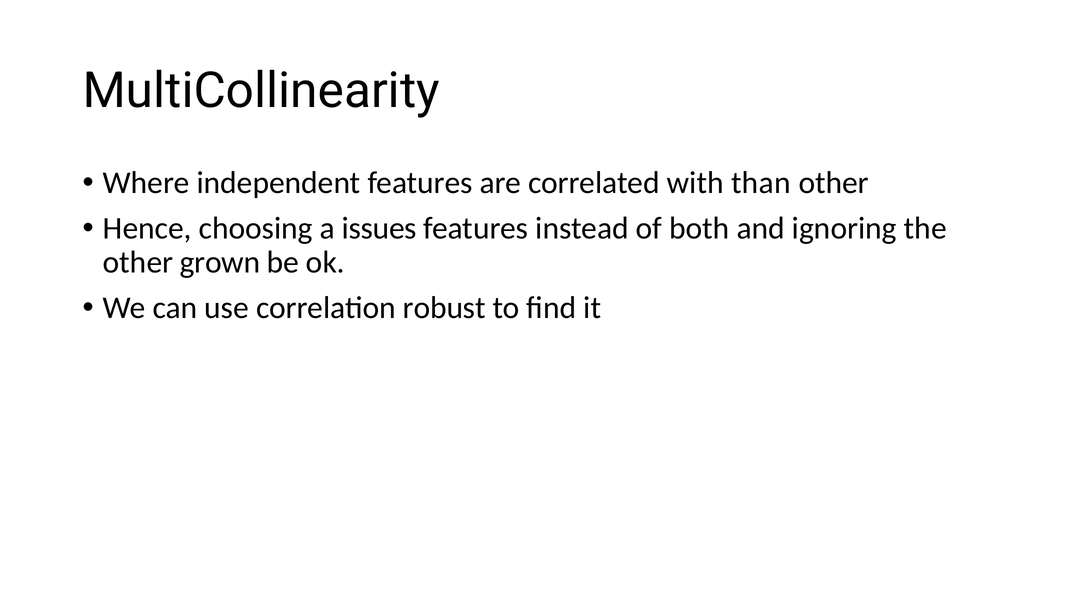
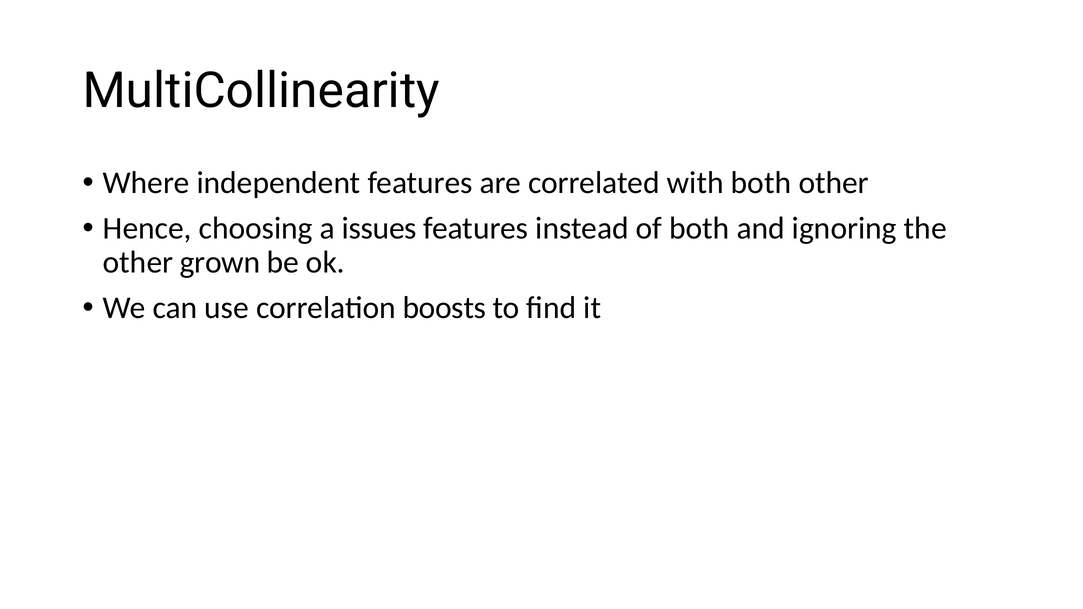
with than: than -> both (761, 183)
robust: robust -> boosts (444, 308)
